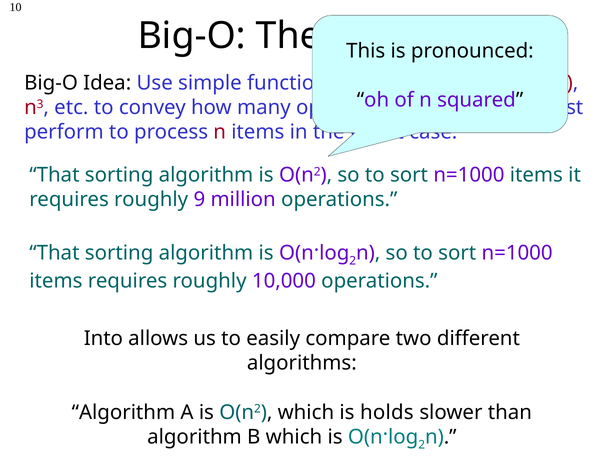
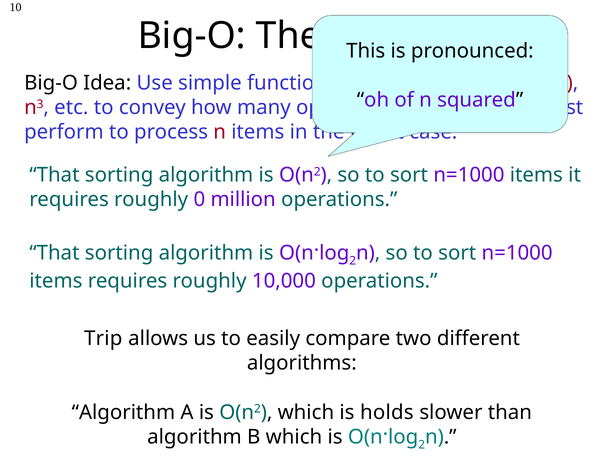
9: 9 -> 0 (199, 200)
Into: Into -> Trip (103, 339)
